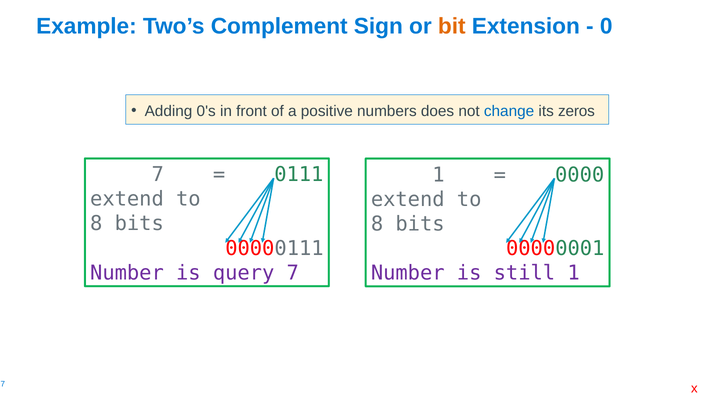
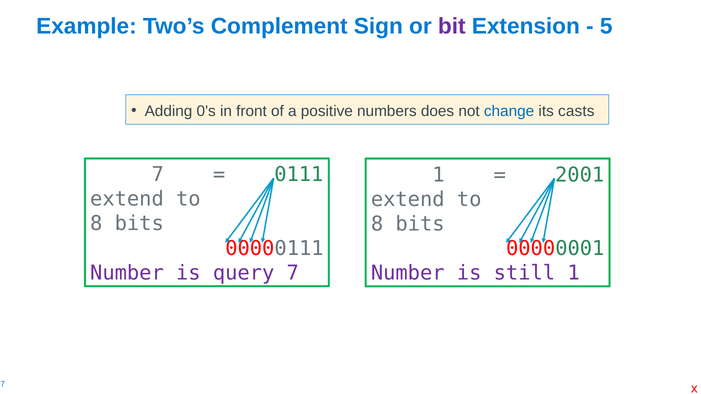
bit colour: orange -> purple (452, 26)
0: 0 -> 5 (606, 26)
zeros: zeros -> casts (576, 111)
0000: 0000 -> 2001 (580, 175)
